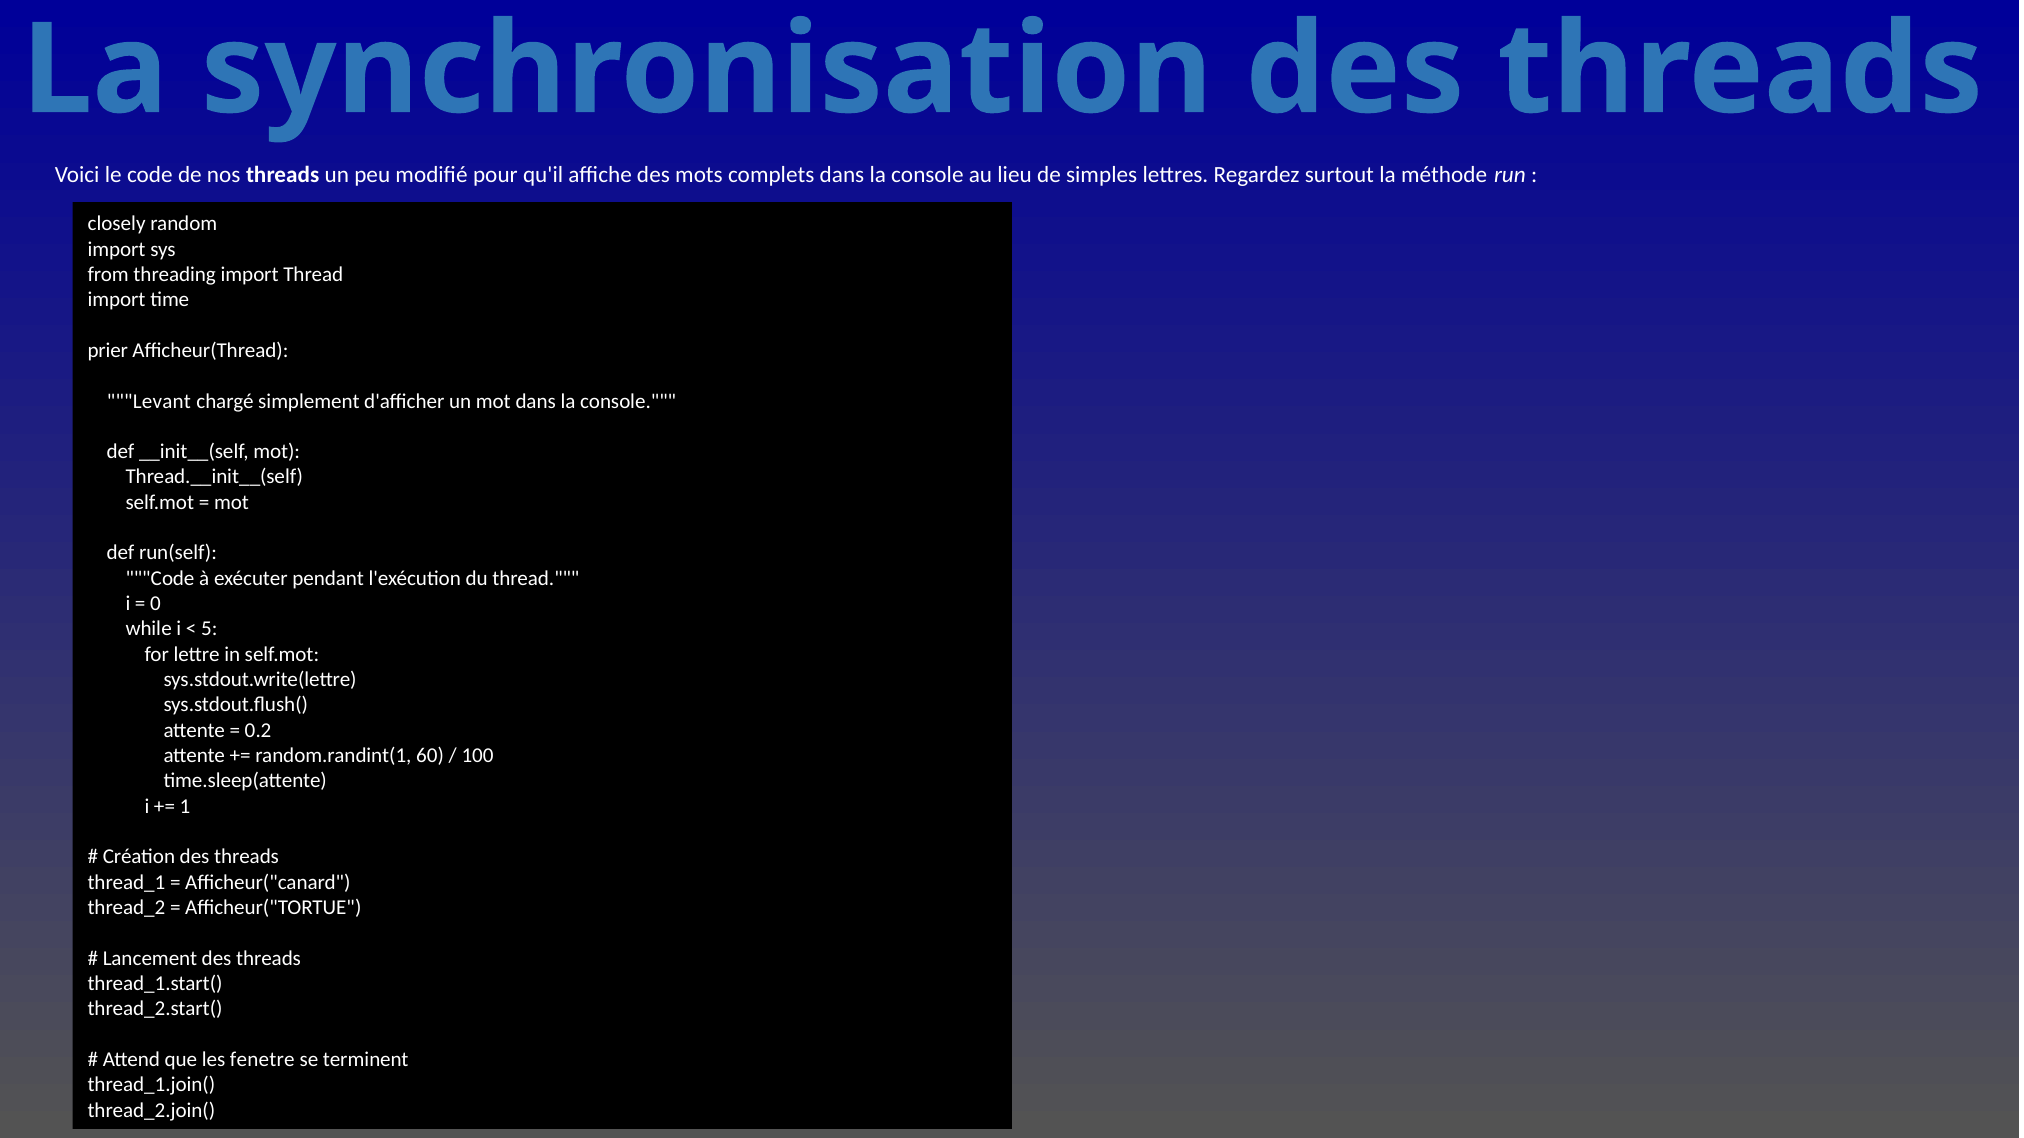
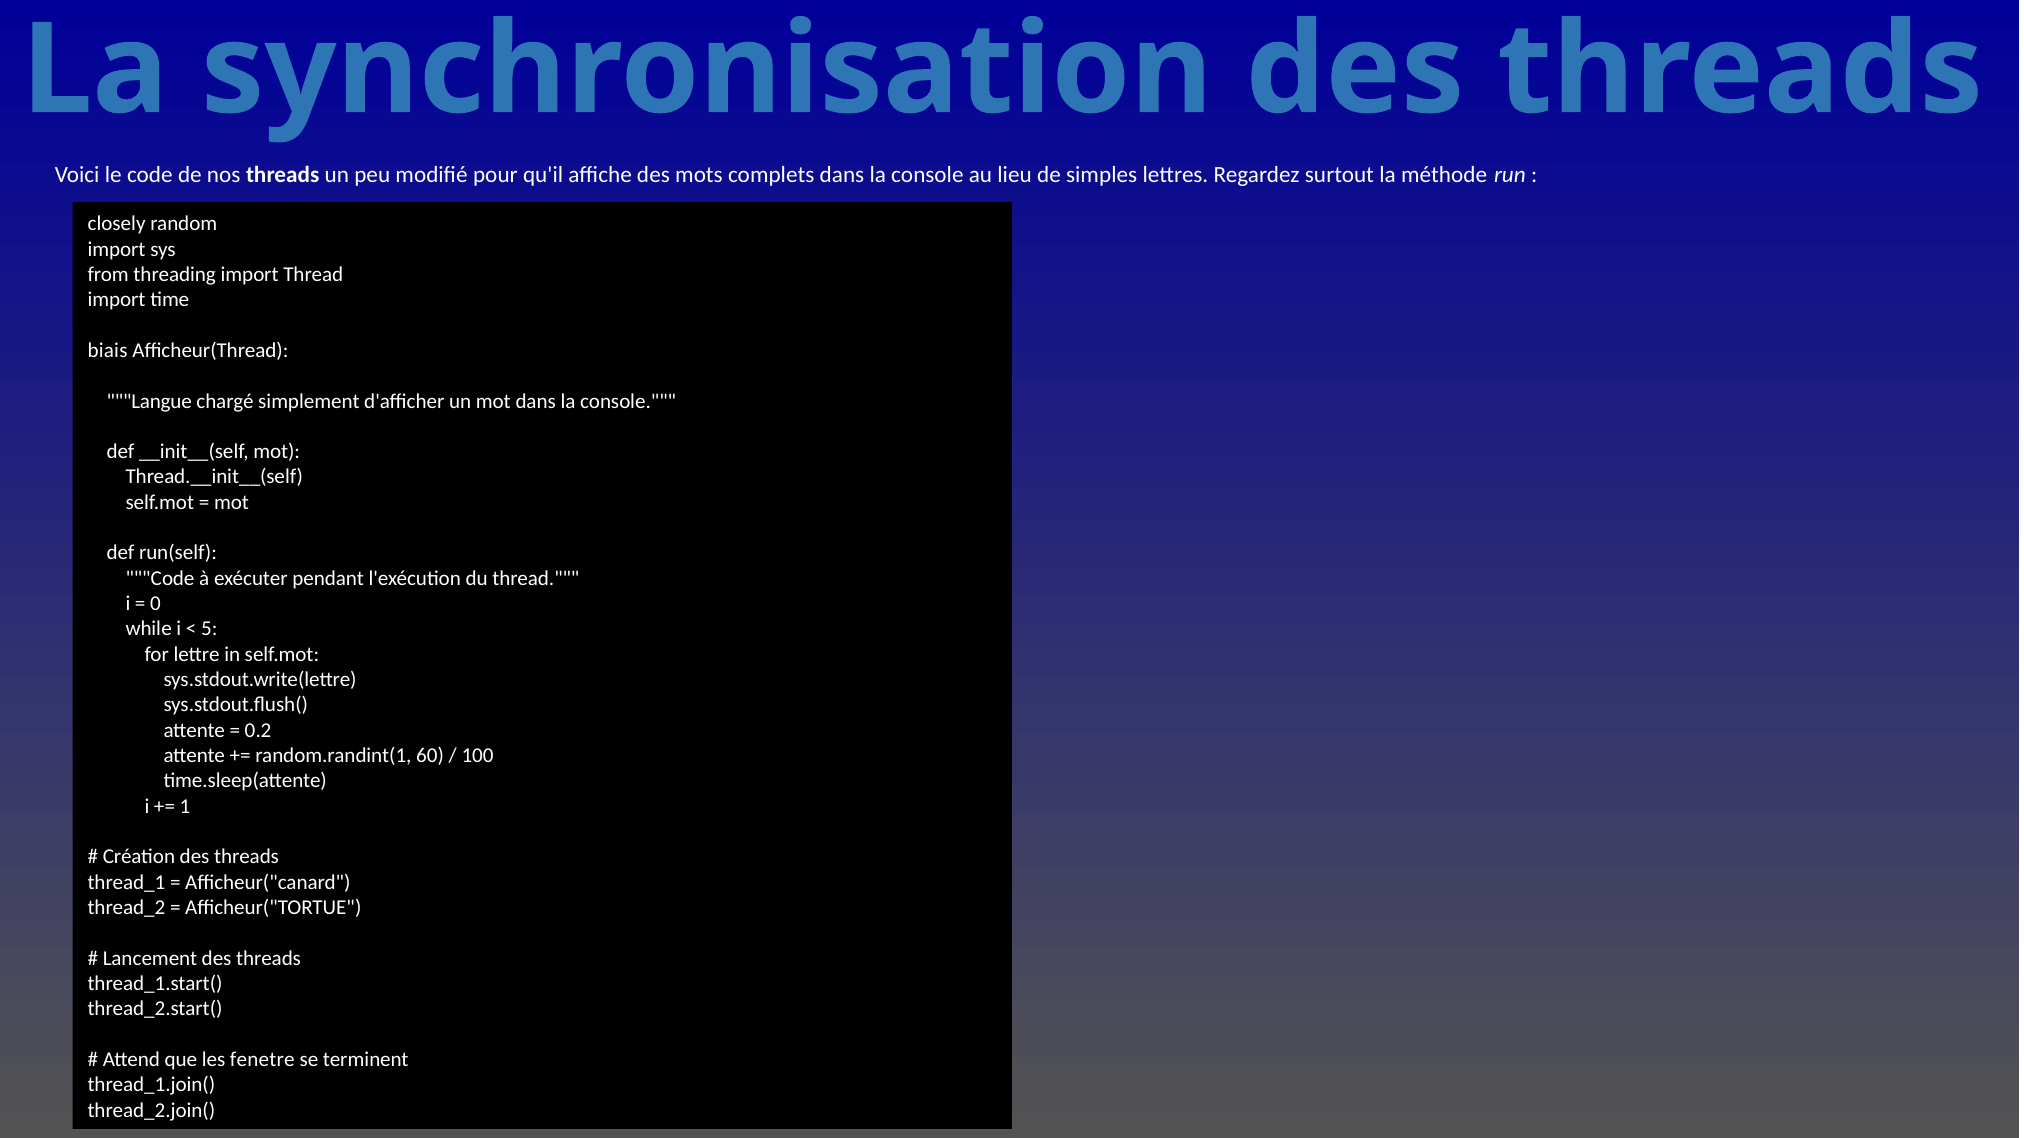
prier: prier -> biais (108, 351)
Levant: Levant -> Langue (149, 401)
